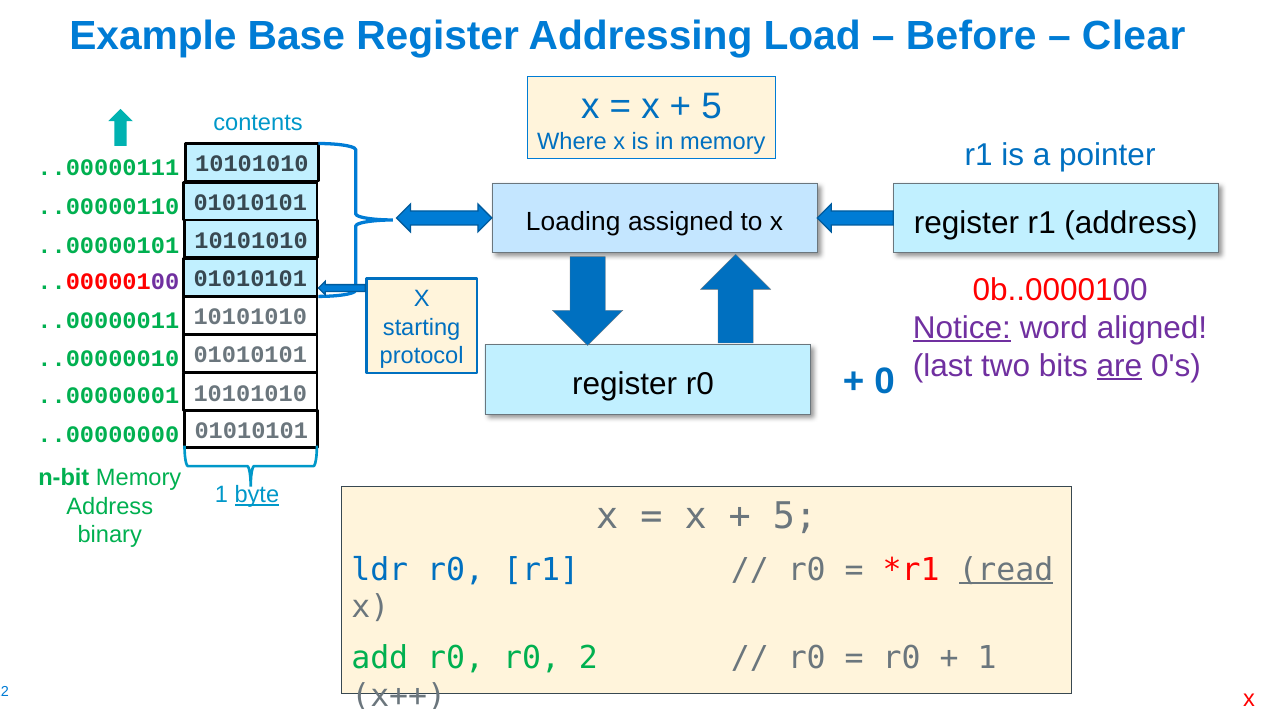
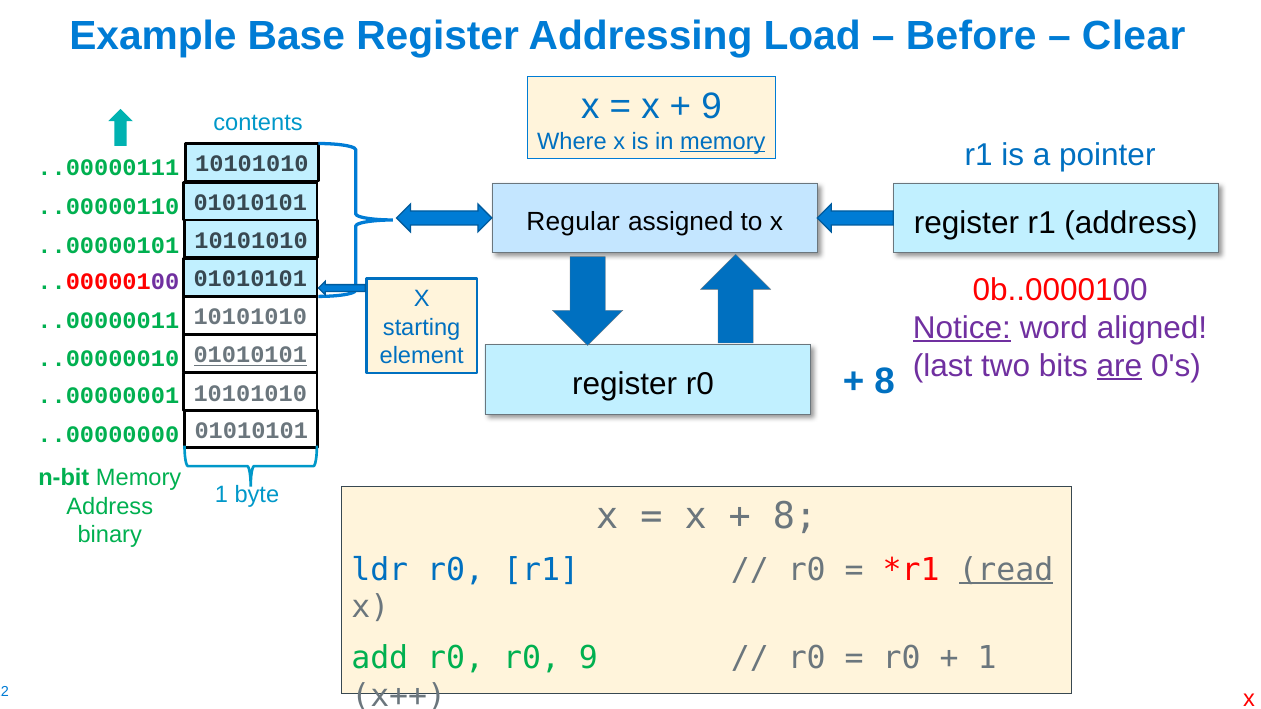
5: 5 -> 9 (712, 106)
memory underline: none -> present (723, 142)
Loading: Loading -> Regular (573, 222)
protocol: protocol -> element (422, 356)
01010101 underline: none -> present (250, 355)
0: 0 -> 8 (885, 382)
byte underline: present -> none (257, 495)
5: 5 -> 8 (795, 516)
r0 2: 2 -> 9 (588, 659)
